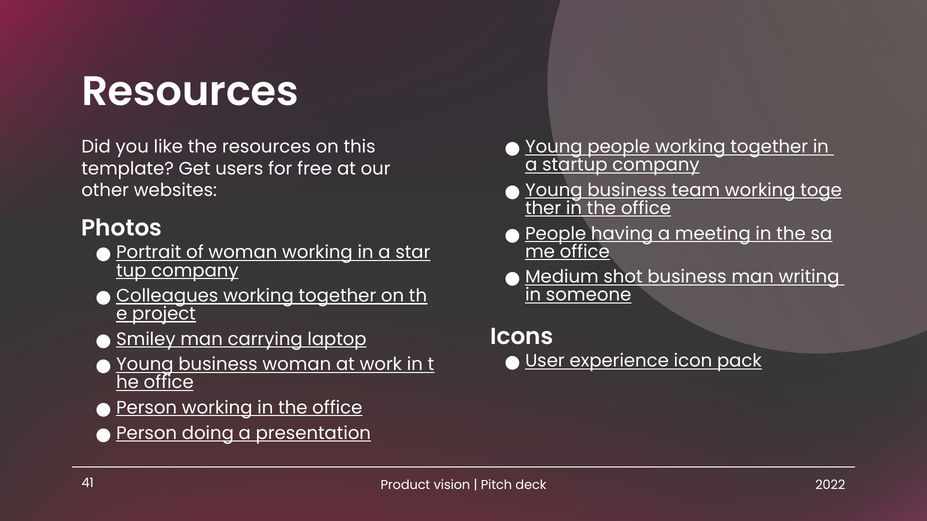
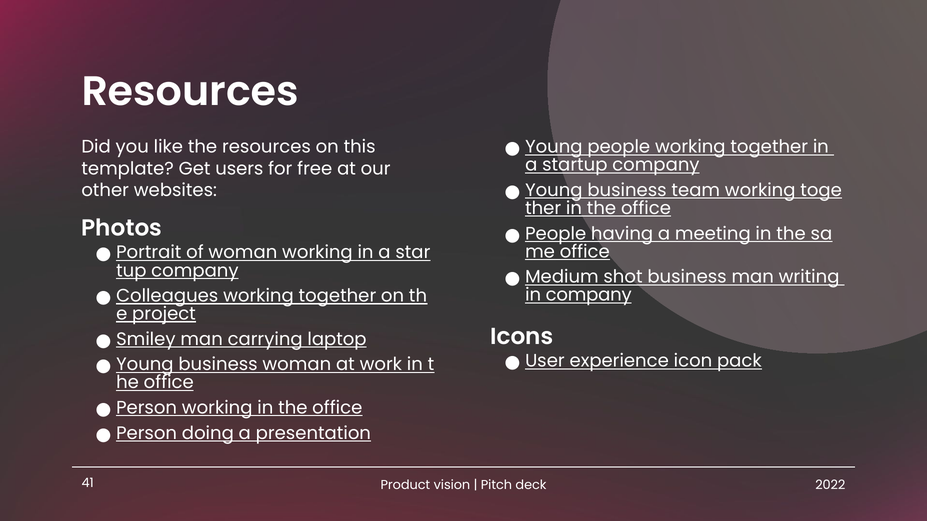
in someone: someone -> company (589, 295)
